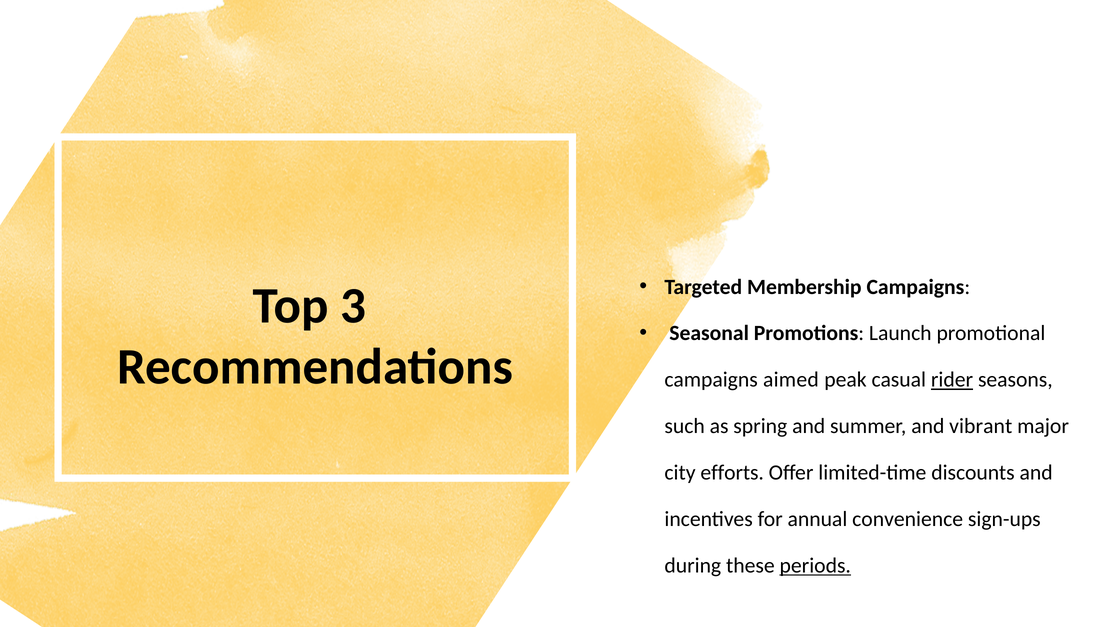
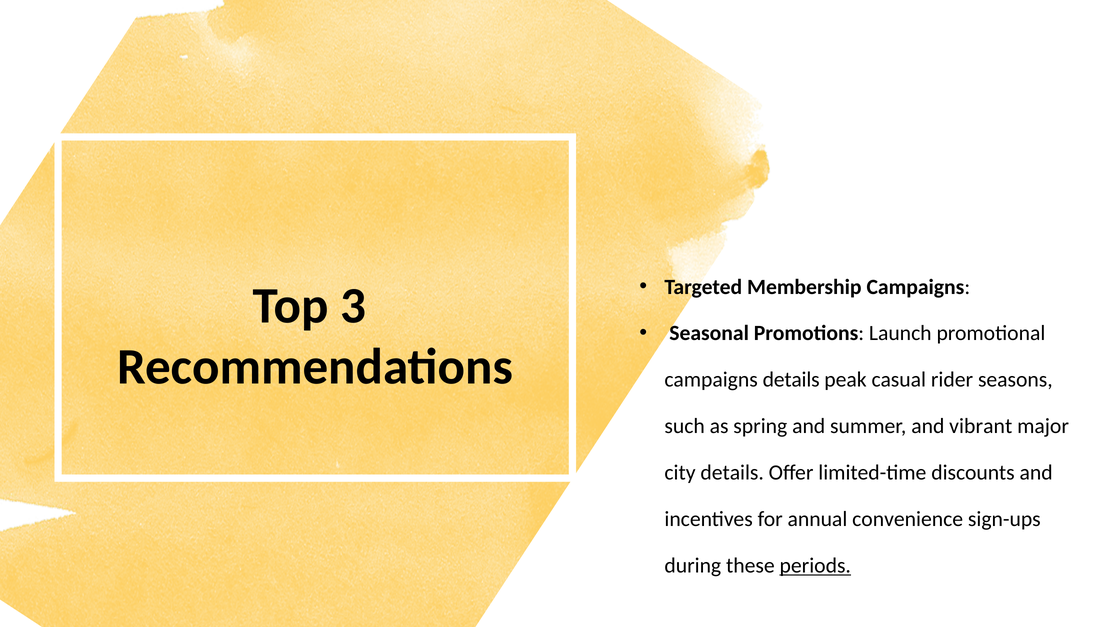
campaigns aimed: aimed -> details (791, 380)
rider underline: present -> none (952, 380)
city efforts: efforts -> details (732, 473)
